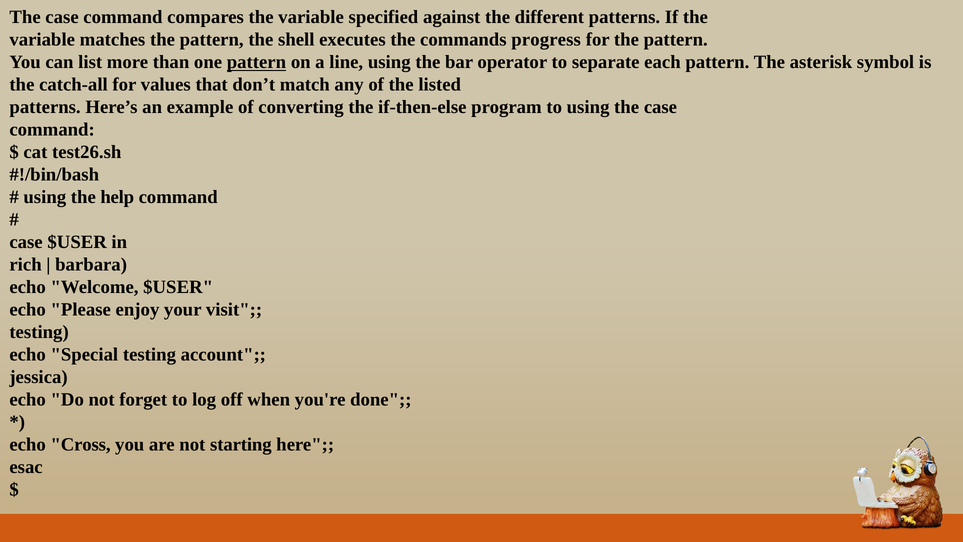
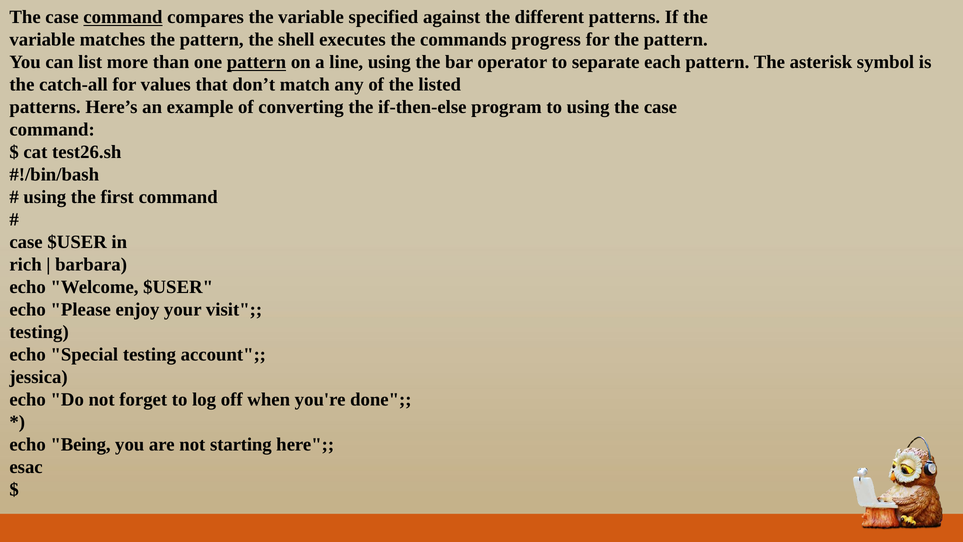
command underline: none -> present (123, 17)
help: help -> first (117, 197)
Cross: Cross -> Being (81, 444)
